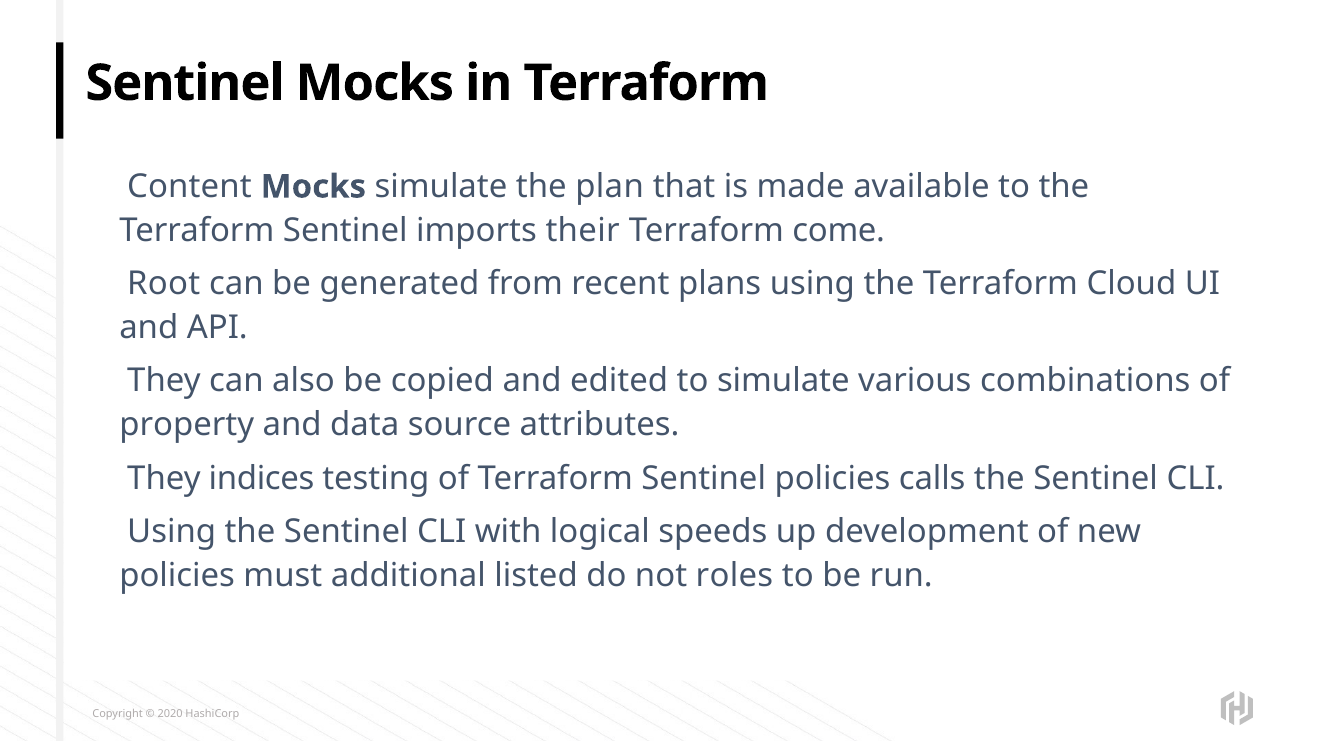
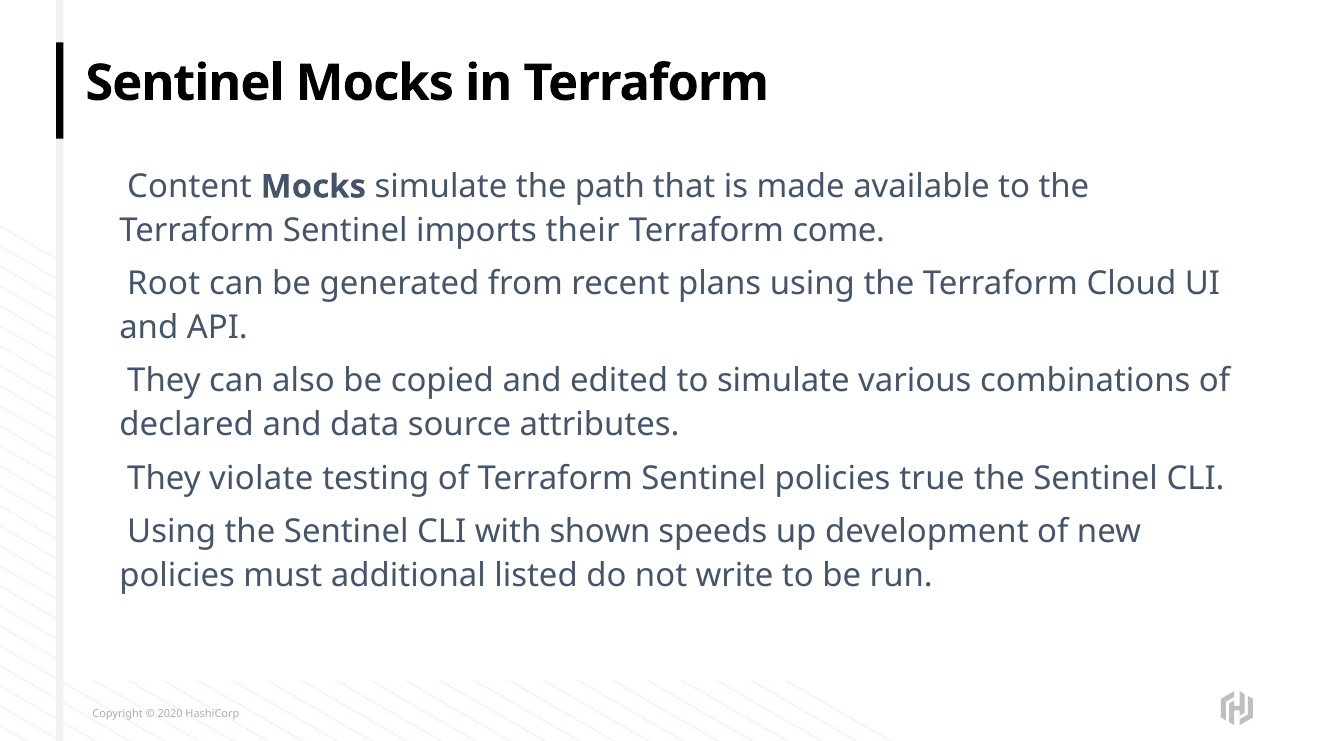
plan: plan -> path (610, 187)
property: property -> declared (187, 424)
indices: indices -> violate (261, 478)
calls: calls -> true (932, 478)
logical: logical -> shown (600, 532)
roles: roles -> write (735, 575)
